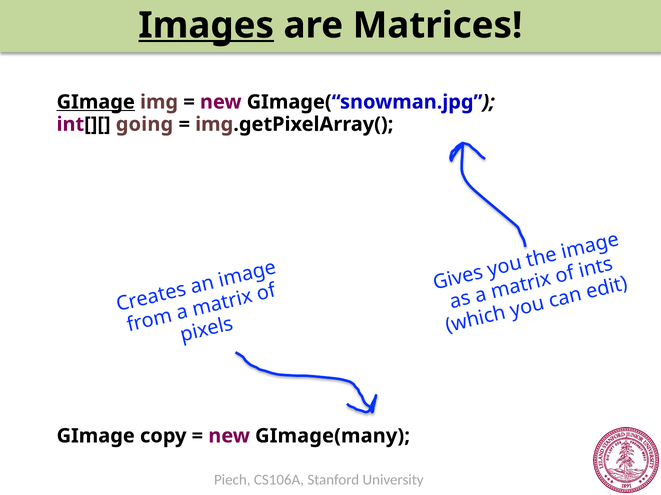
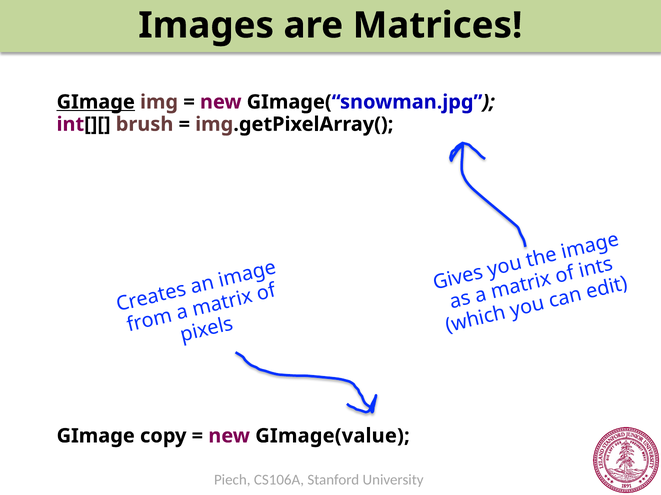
Images underline: present -> none (206, 25)
going: going -> brush (145, 124)
GImage(many: GImage(many -> GImage(value (332, 436)
